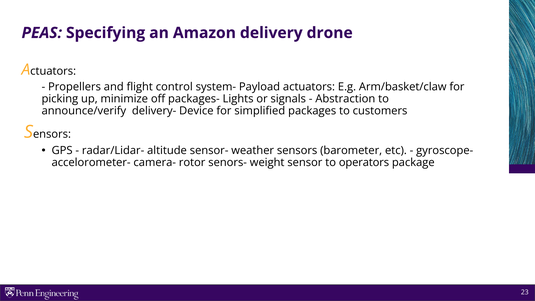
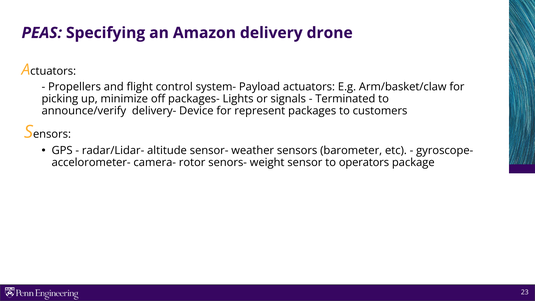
Abstraction: Abstraction -> Terminated (345, 99)
simplified: simplified -> represent (260, 111)
